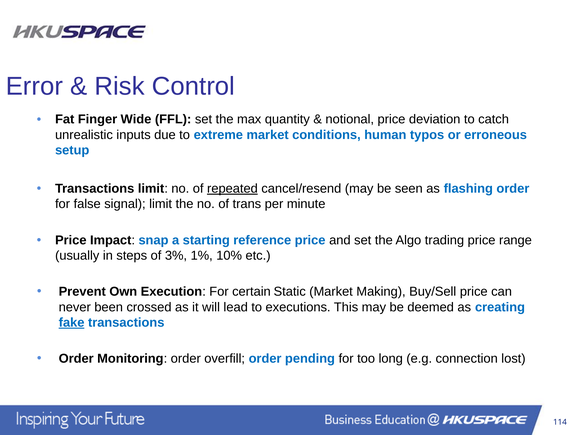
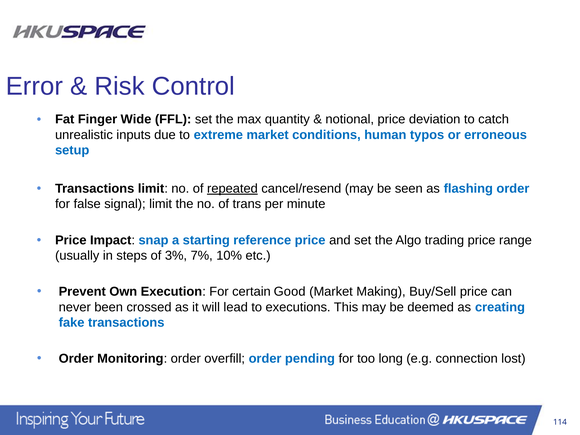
1%: 1% -> 7% (202, 256)
Static: Static -> Good (290, 292)
fake underline: present -> none (72, 323)
